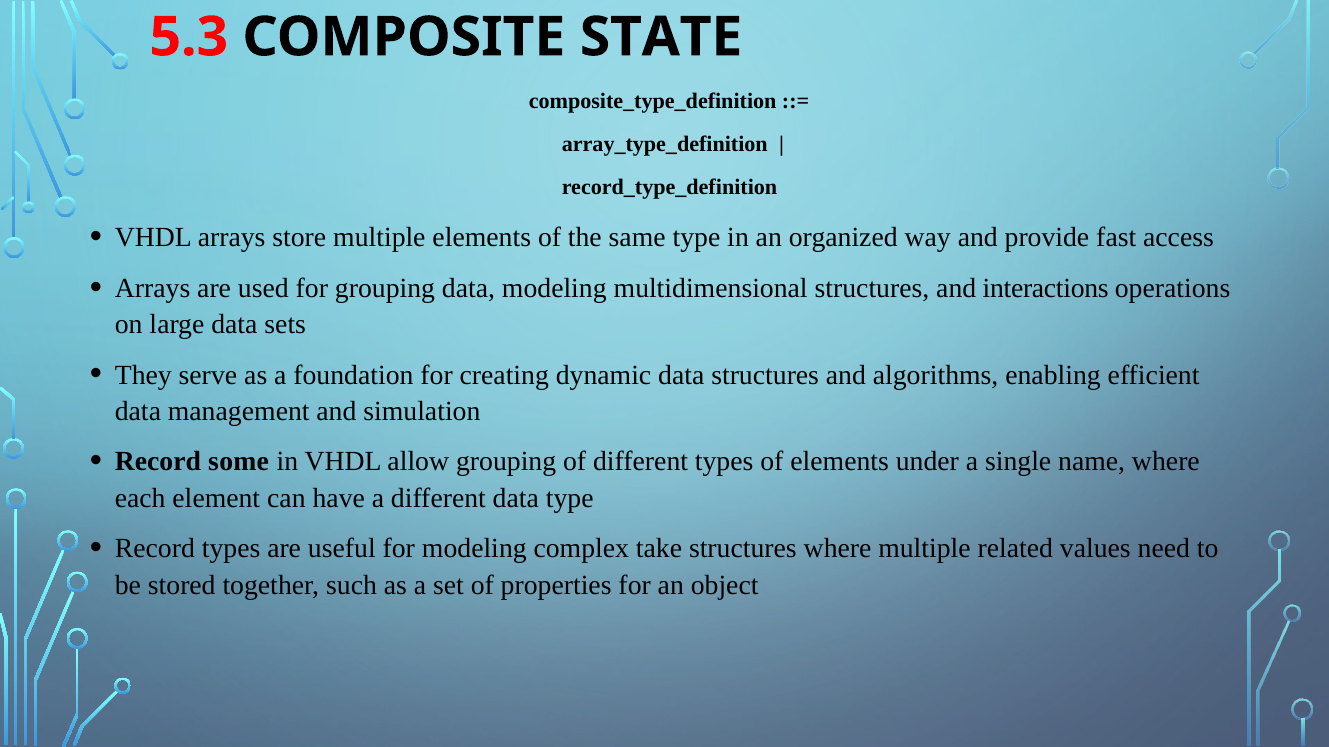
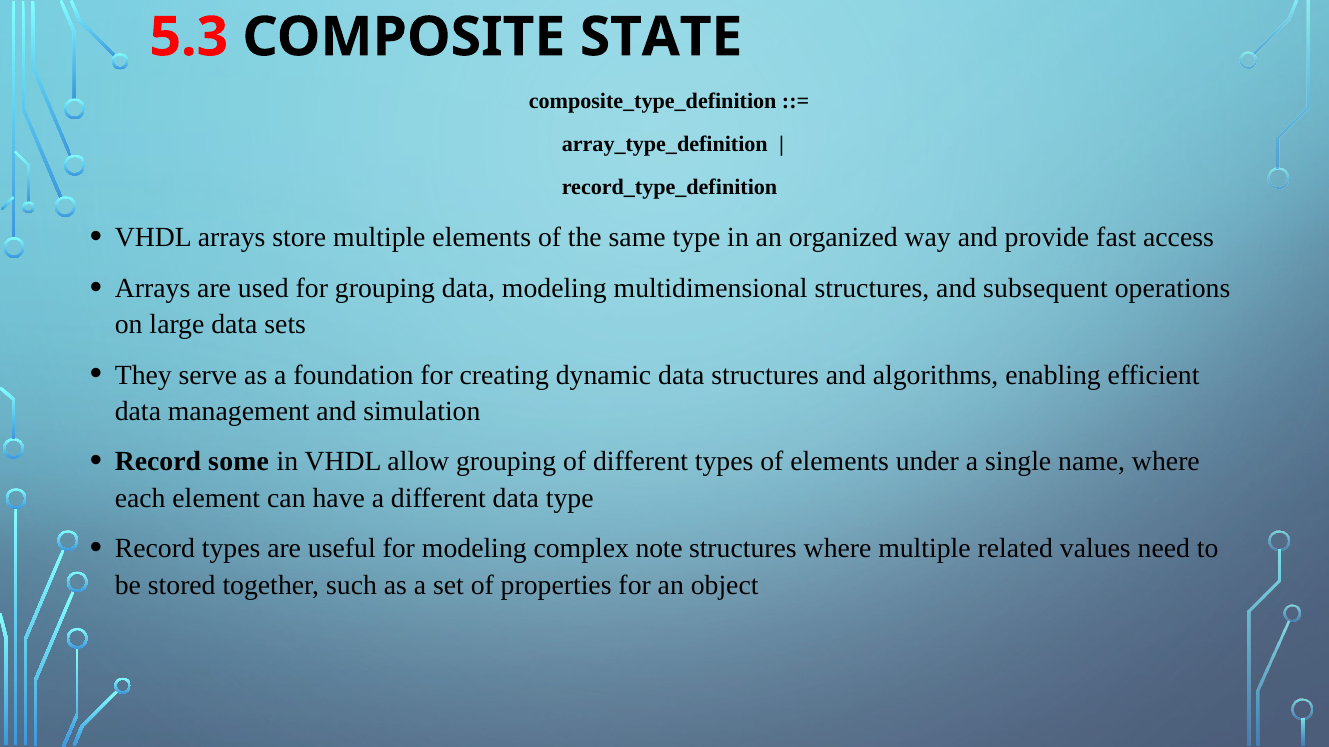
interactions: interactions -> subsequent (1045, 288)
take: take -> note (659, 549)
